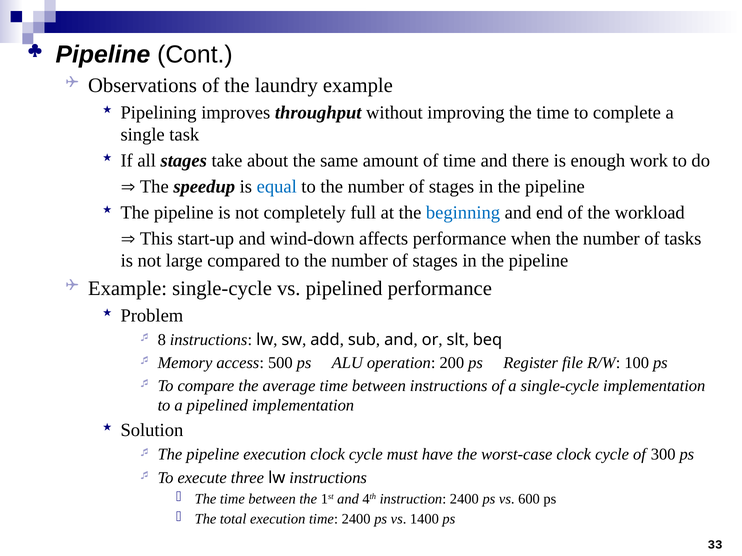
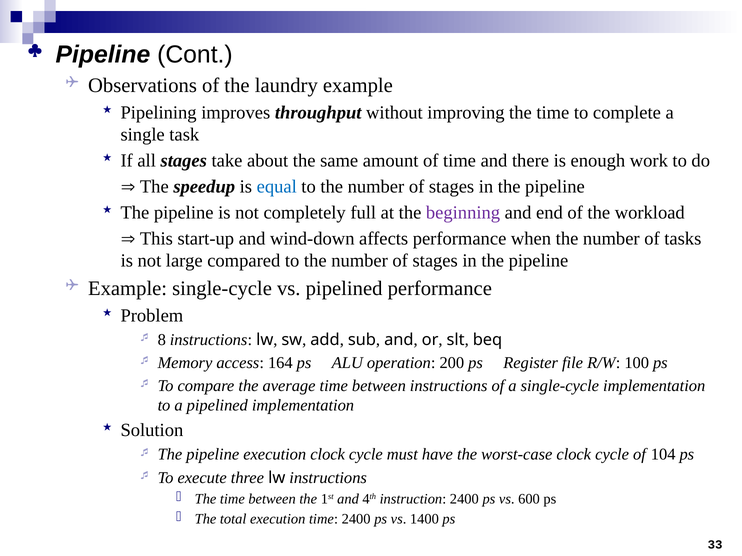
beginning colour: blue -> purple (463, 213)
500: 500 -> 164 (280, 363)
300: 300 -> 104 (663, 455)
